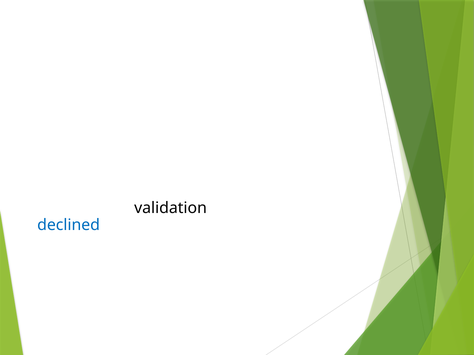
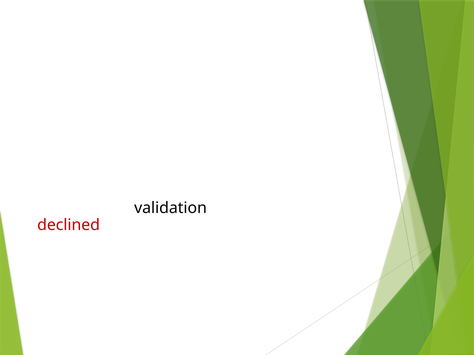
declined colour: blue -> red (69, 225)
